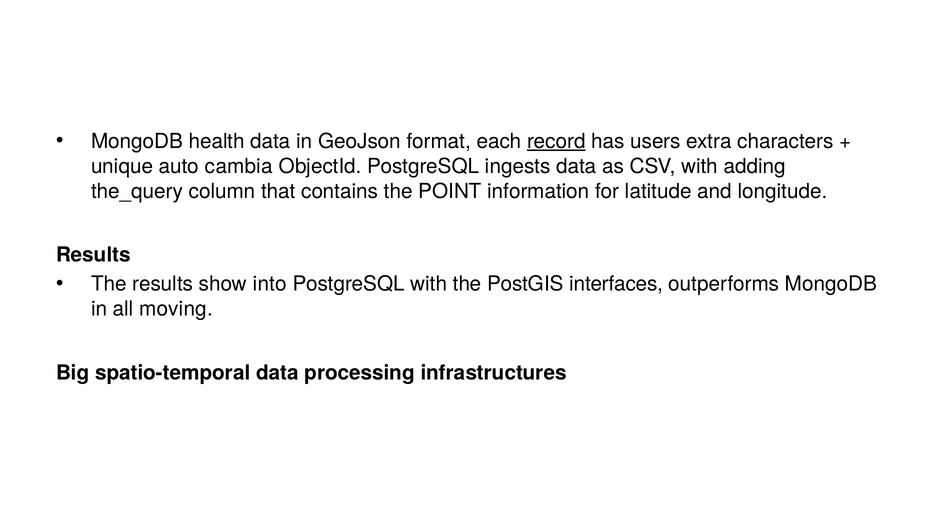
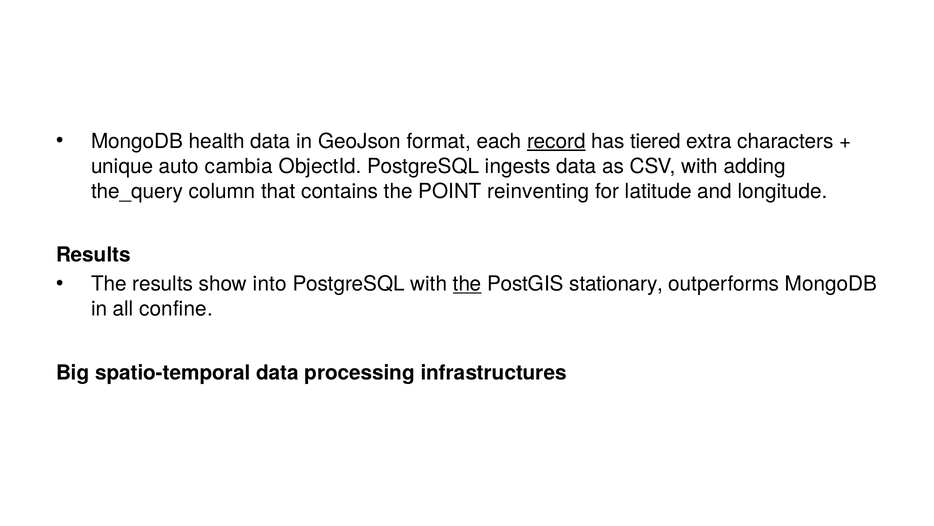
users: users -> tiered (656, 141)
information: information -> reinventing (538, 191)
the underline: none -> present (467, 284)
interfaces: interfaces -> stationary (616, 284)
moving: moving -> confine (176, 309)
